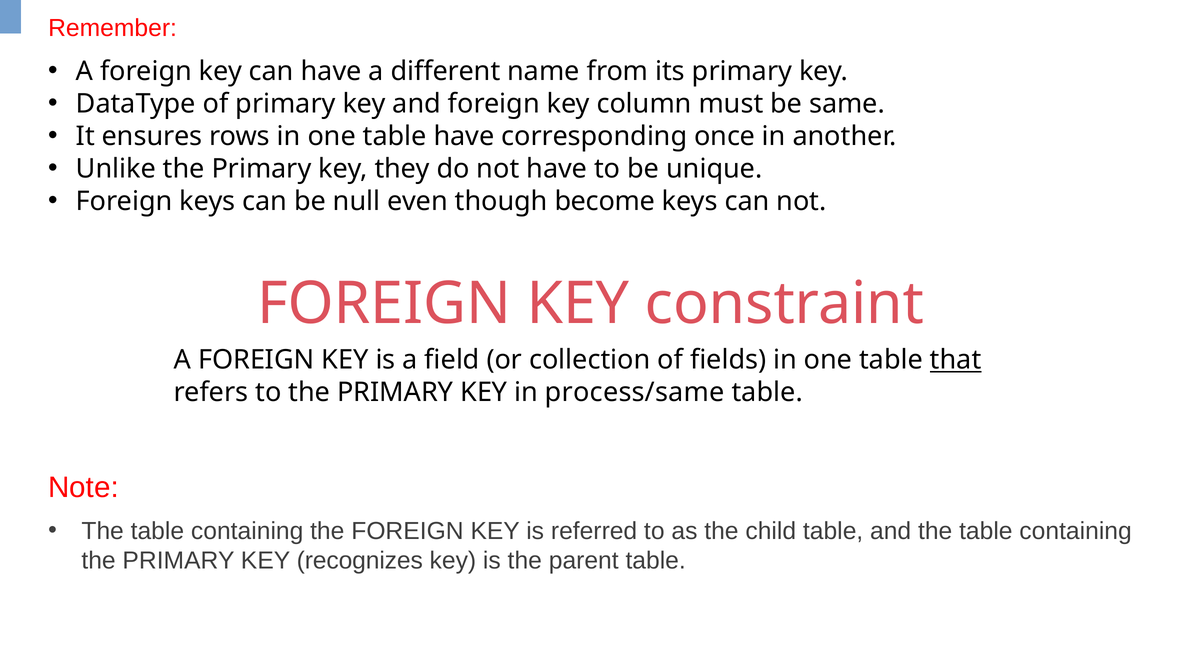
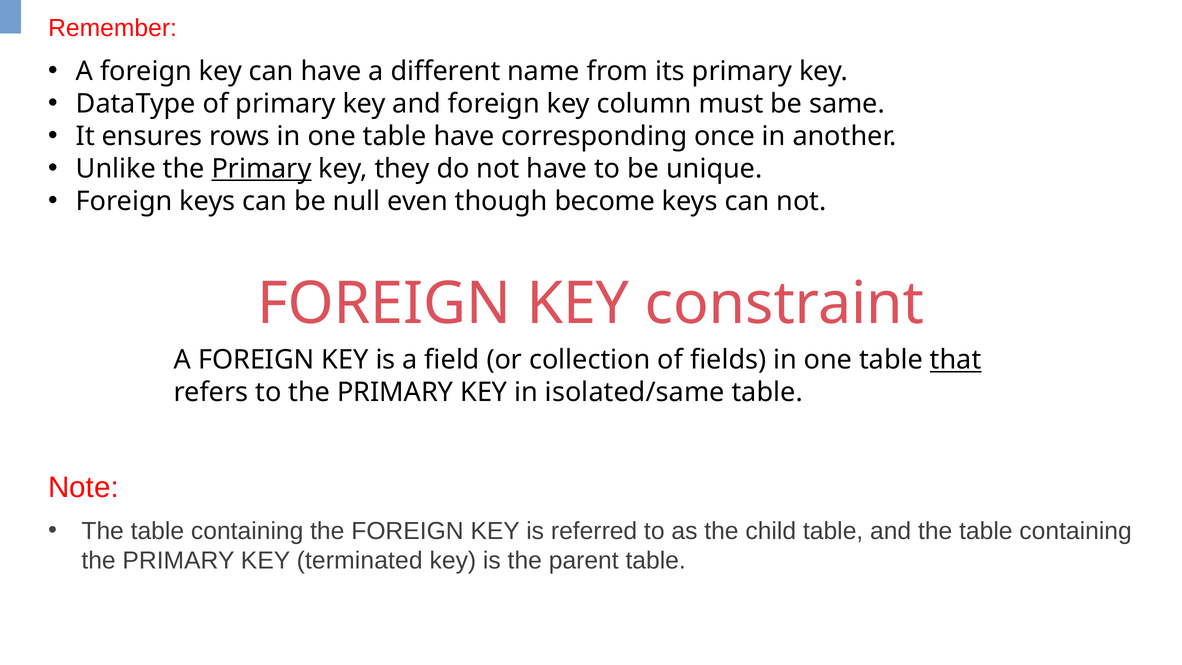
Primary underline: none -> present (262, 169)
process/same: process/same -> isolated/same (635, 392)
recognizes: recognizes -> terminated (360, 561)
